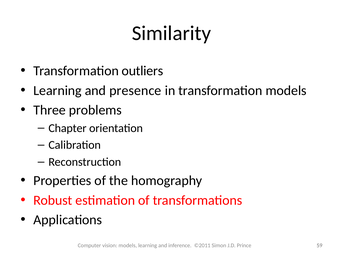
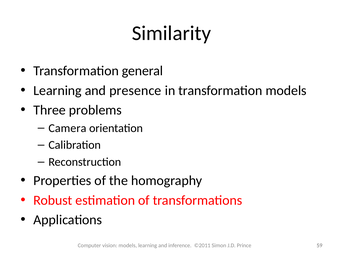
outliers: outliers -> general (142, 71)
Chapter: Chapter -> Camera (67, 128)
